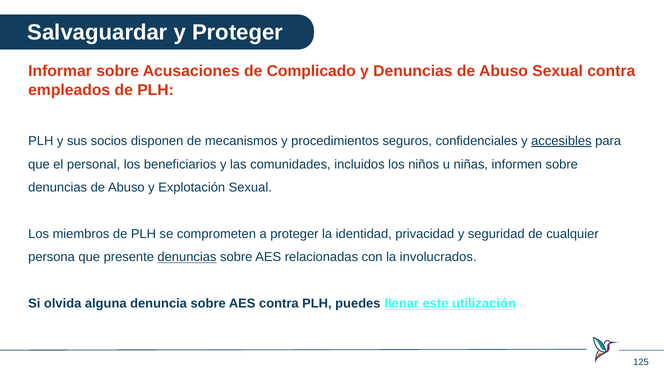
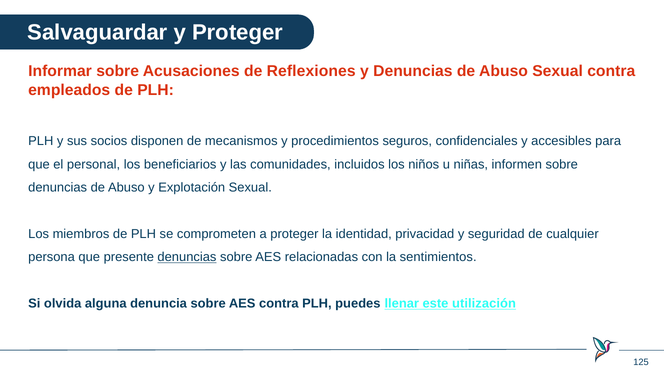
Complicado: Complicado -> Reflexiones (311, 71)
accesibles underline: present -> none (561, 141)
involucrados: involucrados -> sentimientos (438, 257)
